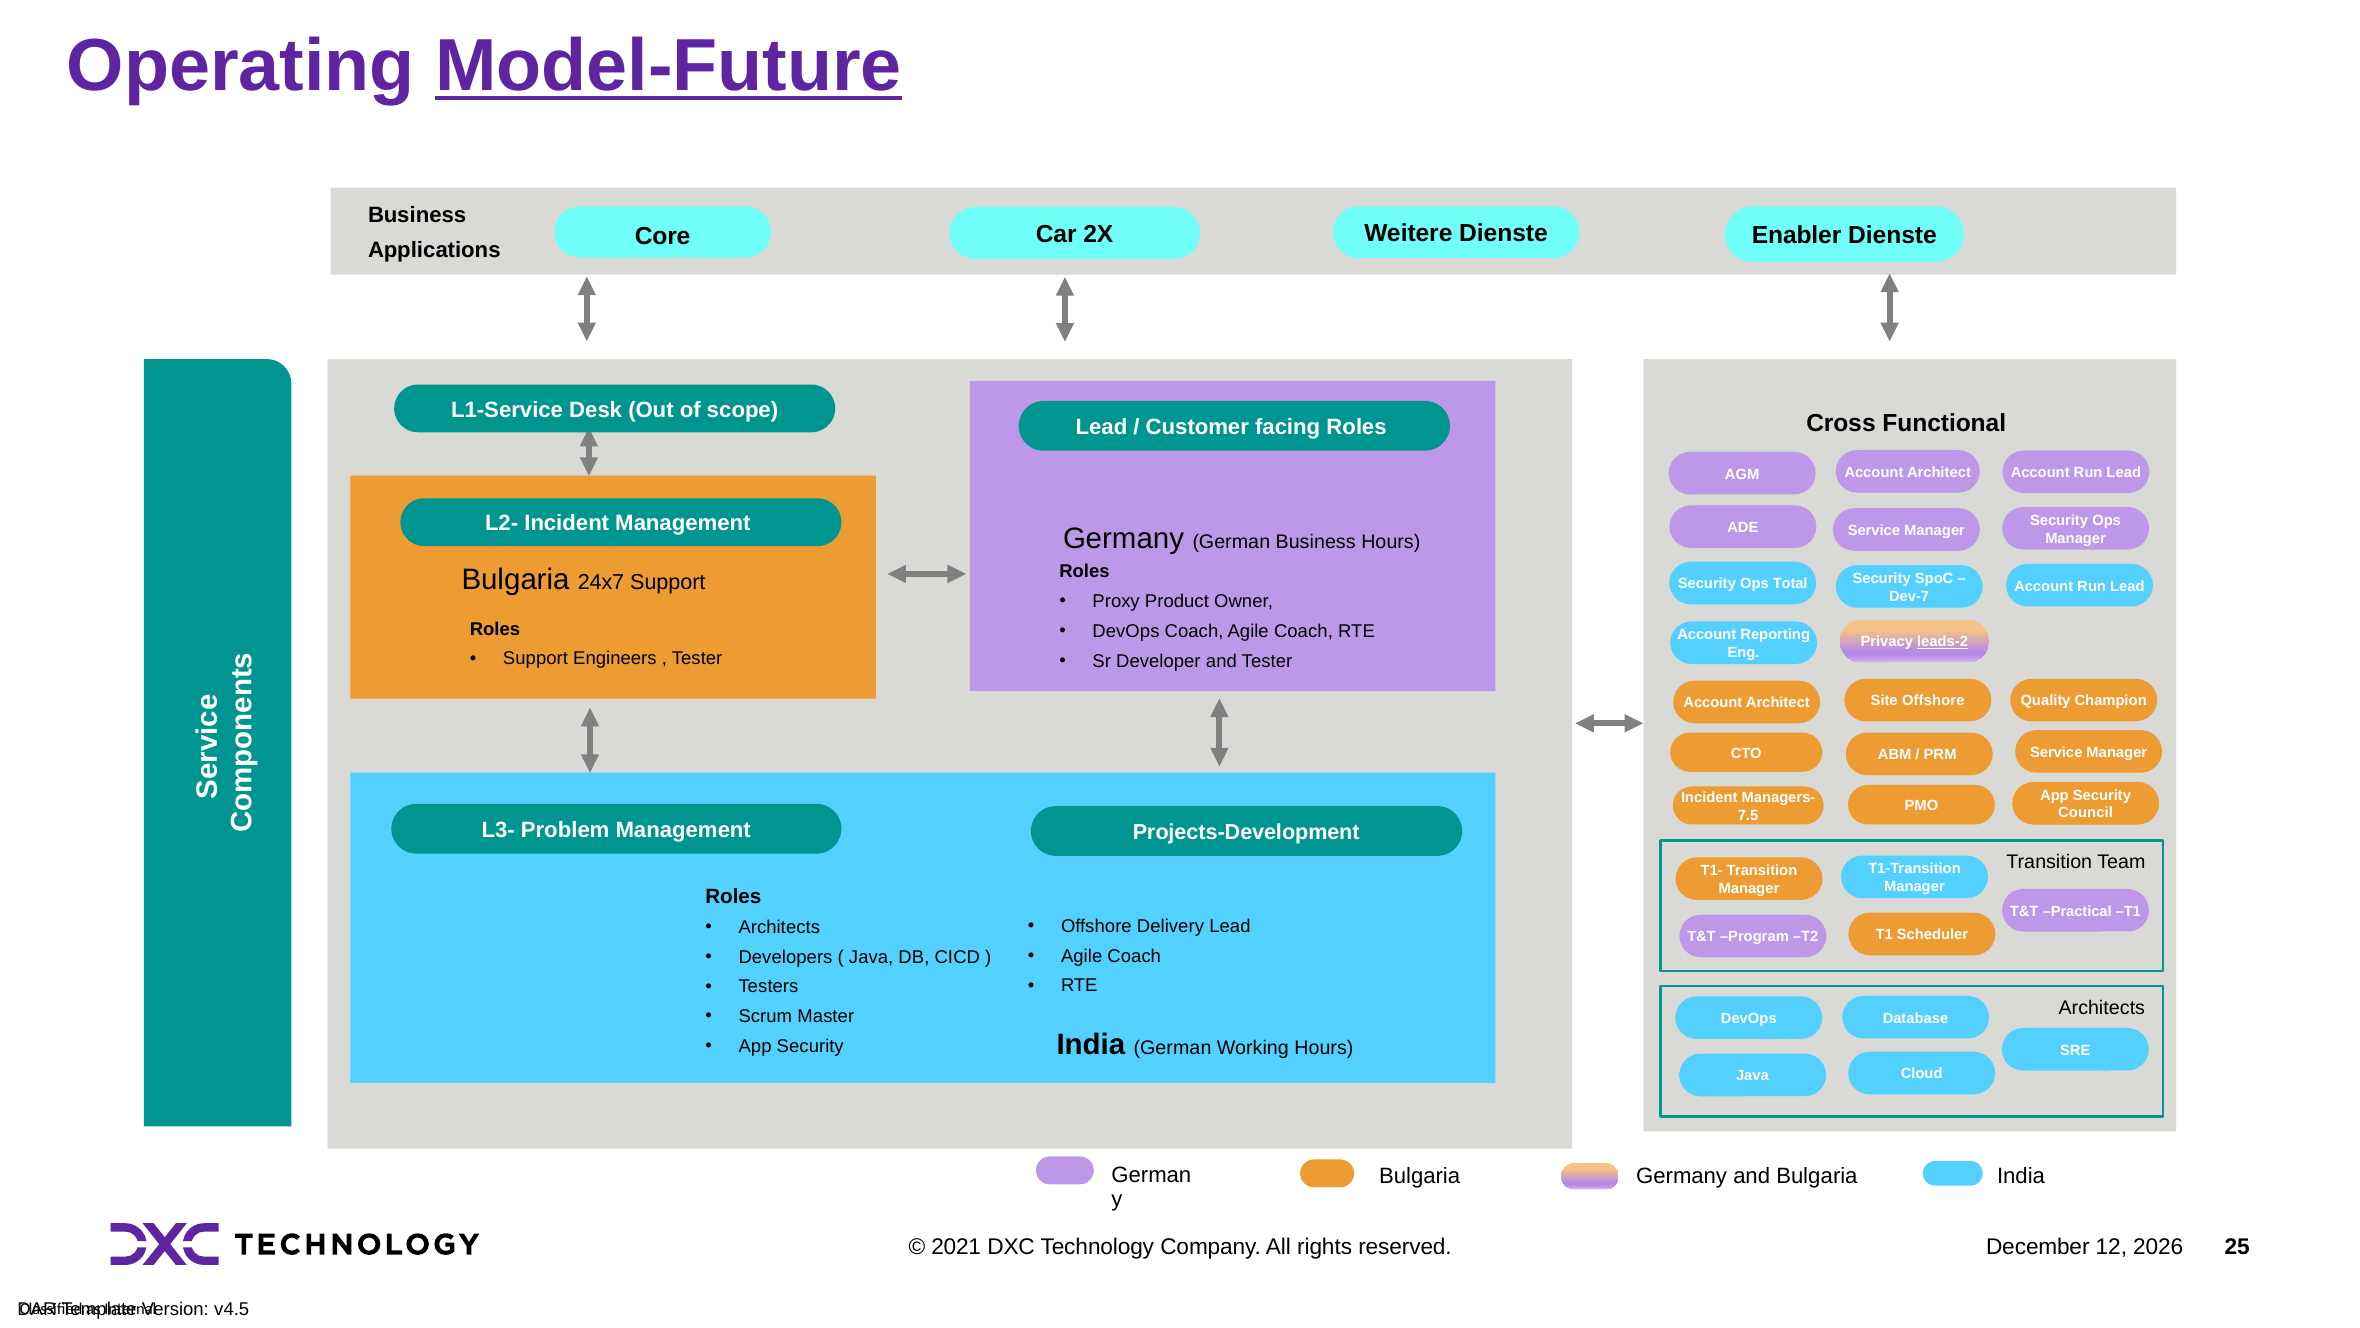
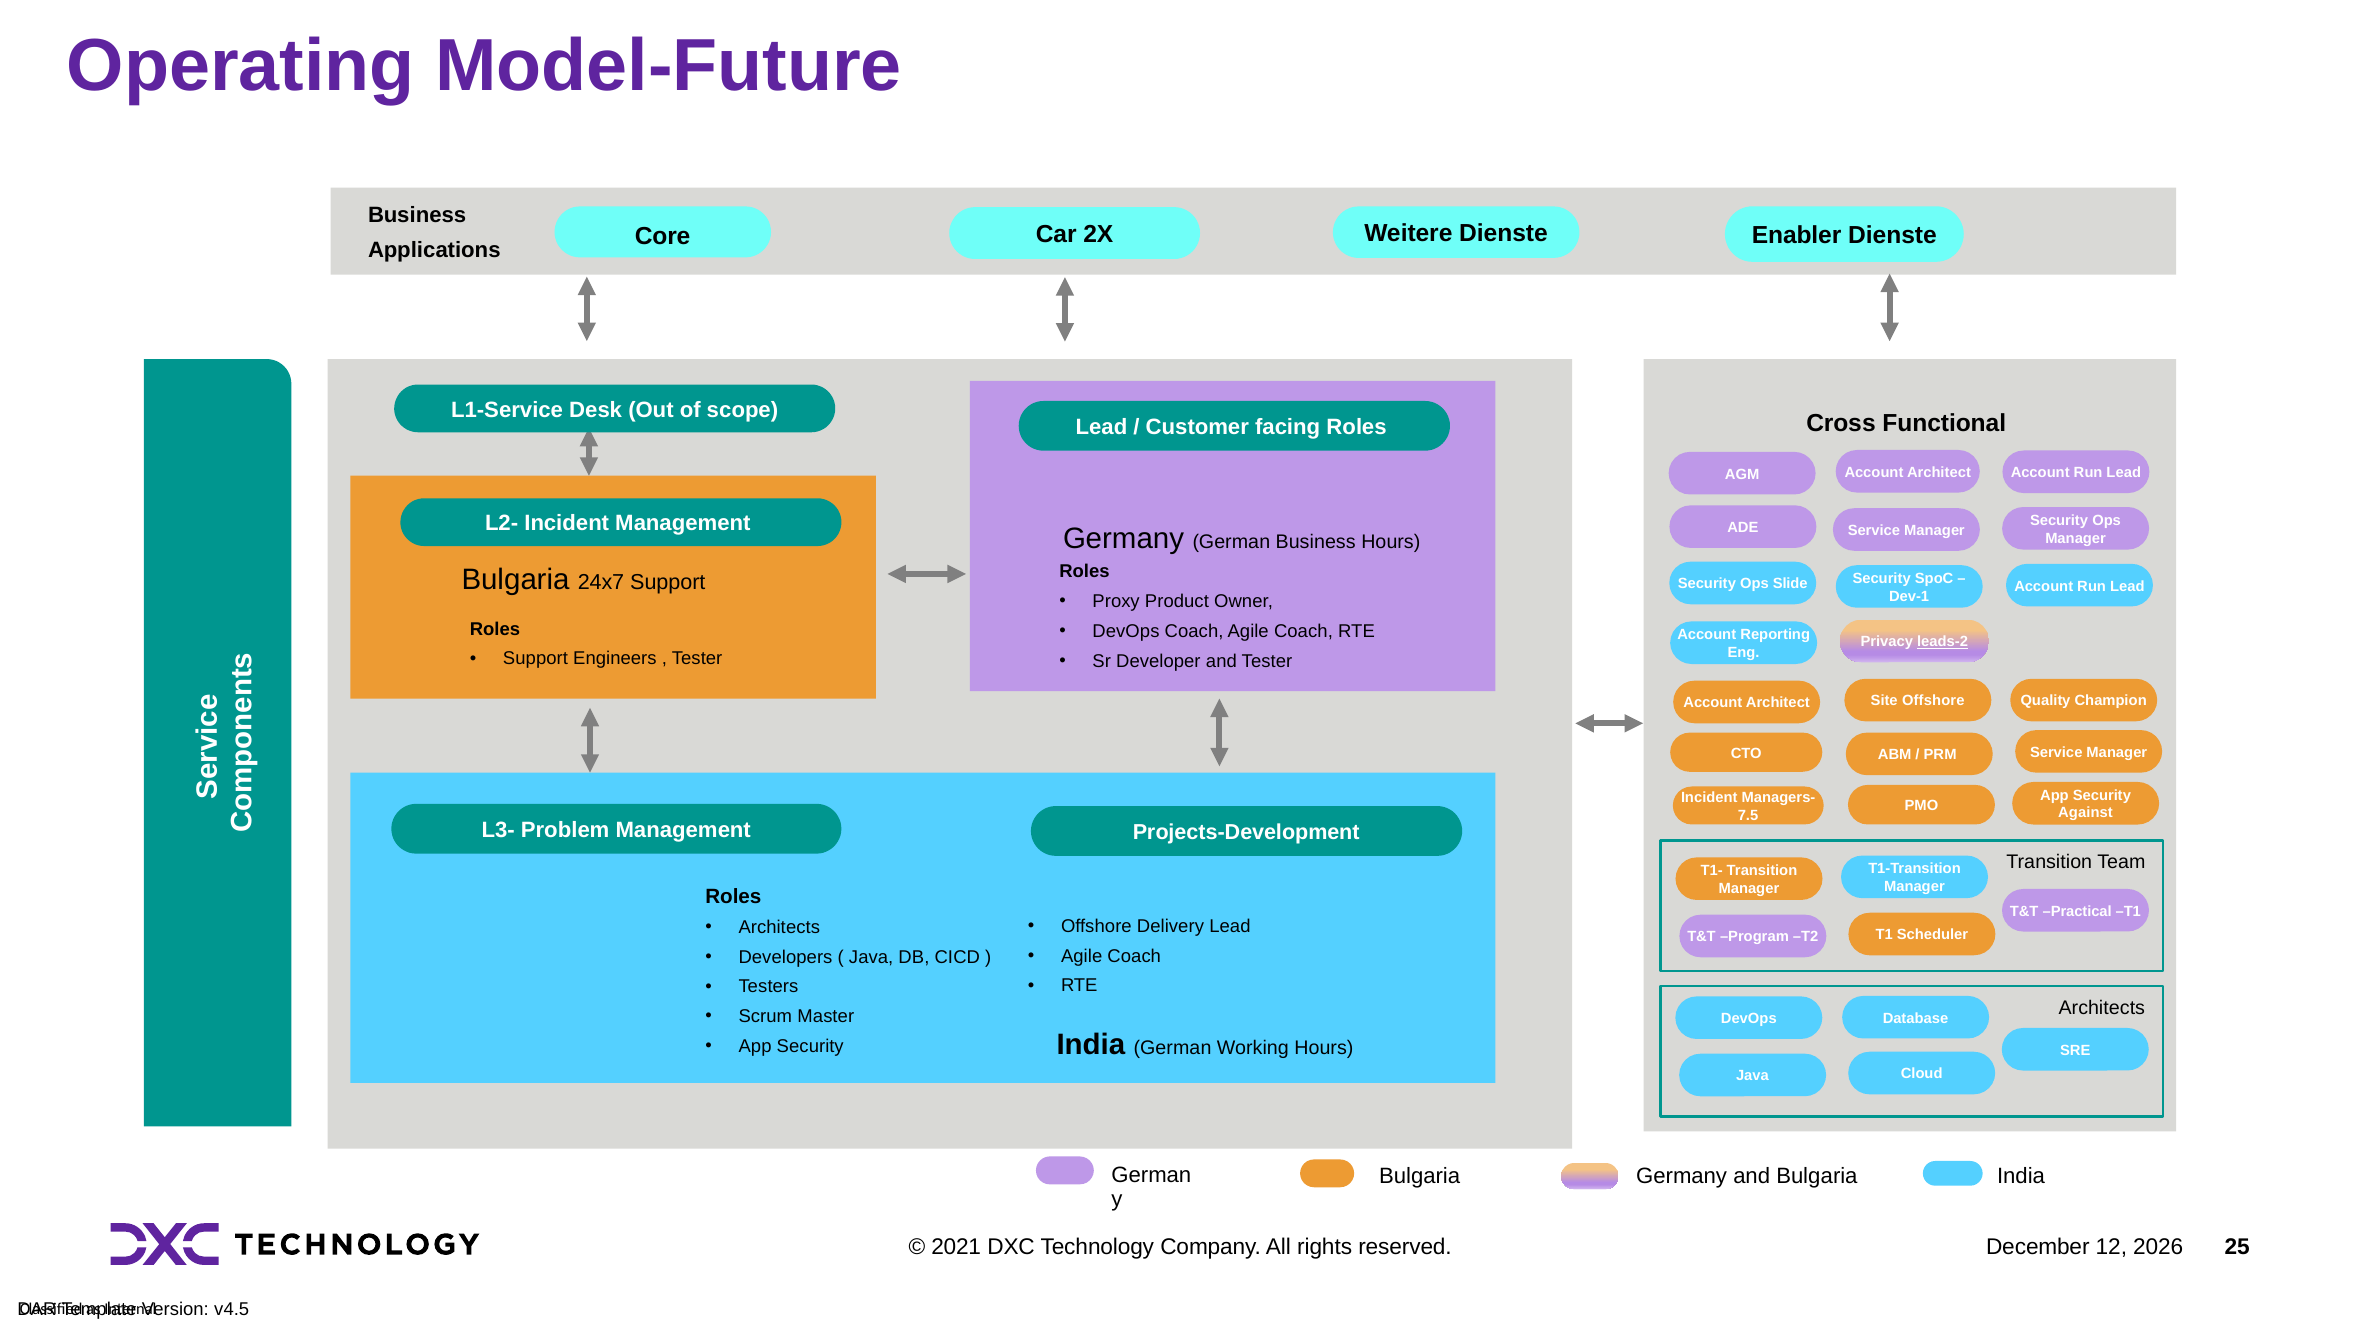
Model-Future underline: present -> none (669, 67)
Total: Total -> Slide (1790, 584)
Dev-7: Dev-7 -> Dev-1 (1909, 596)
Council: Council -> Against (2086, 813)
